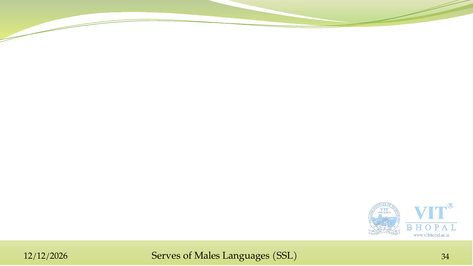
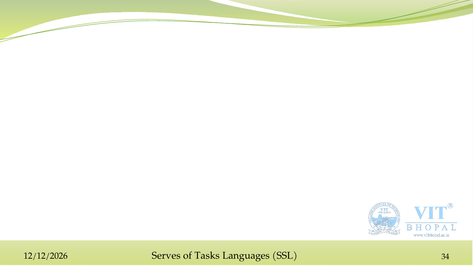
Males: Males -> Tasks (207, 256)
